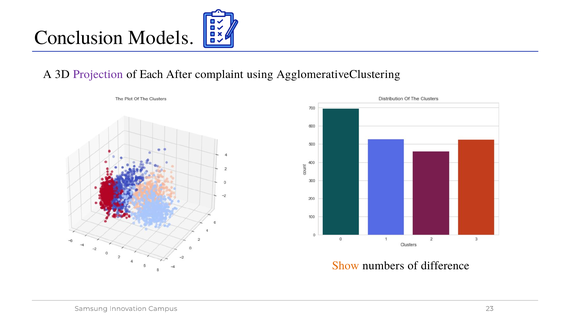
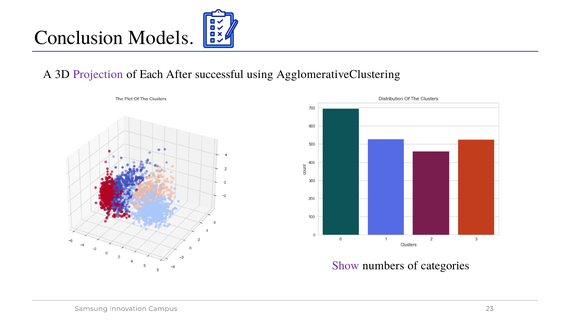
complaint: complaint -> successful (219, 74)
Show colour: orange -> purple (346, 265)
difference: difference -> categories (445, 265)
